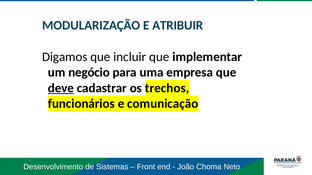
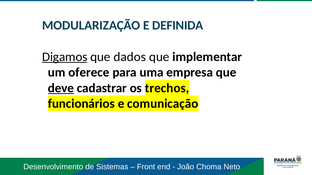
ATRIBUIR: ATRIBUIR -> DEFINIDA (178, 26)
Digamos underline: none -> present (65, 57)
incluir: incluir -> dados (130, 57)
negócio: negócio -> oferece (89, 73)
